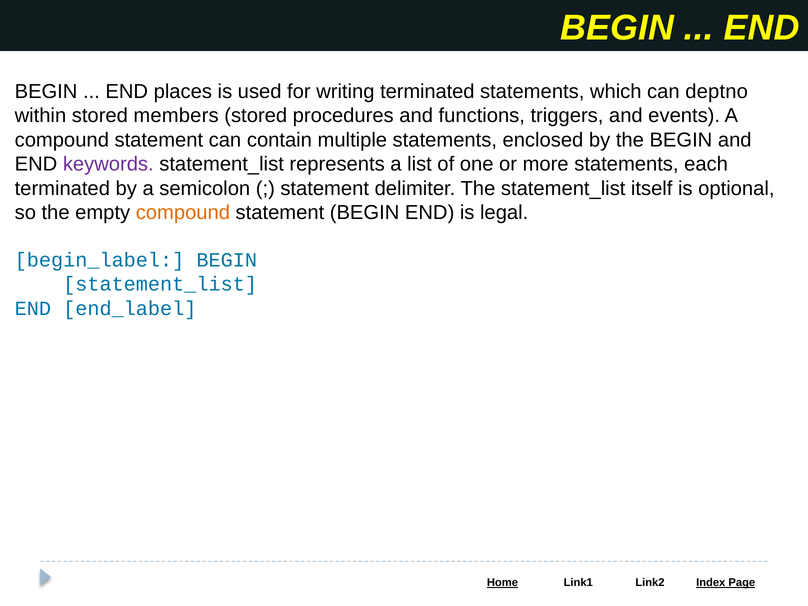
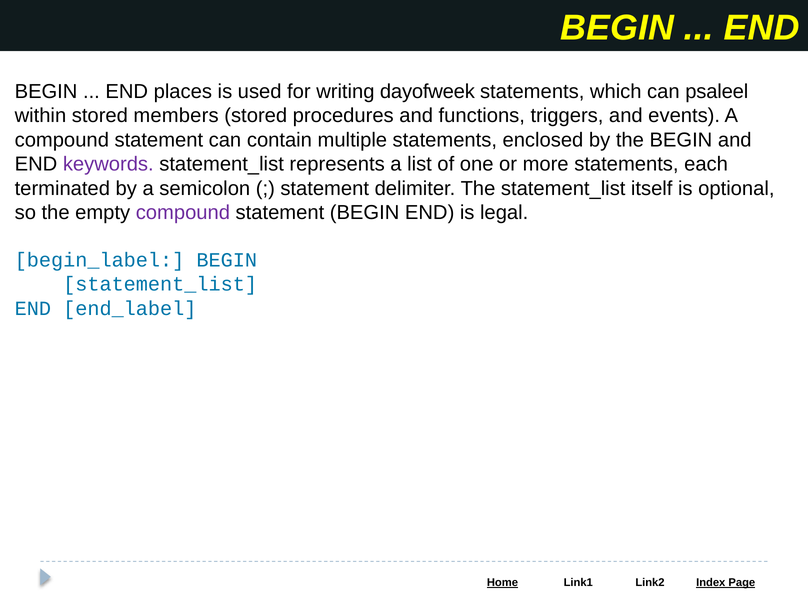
writing terminated: terminated -> dayofweek (427, 92)
deptno: deptno -> psaleel (717, 92)
compound colour: orange -> purple (183, 213)
